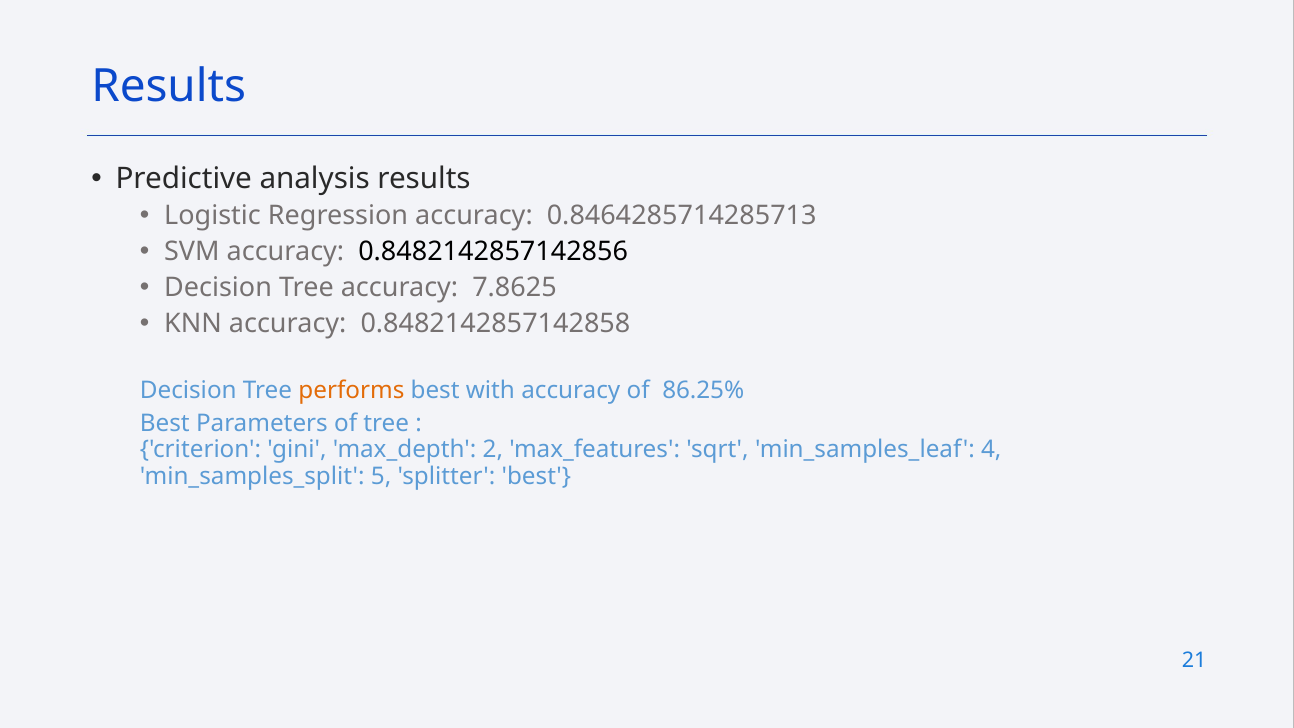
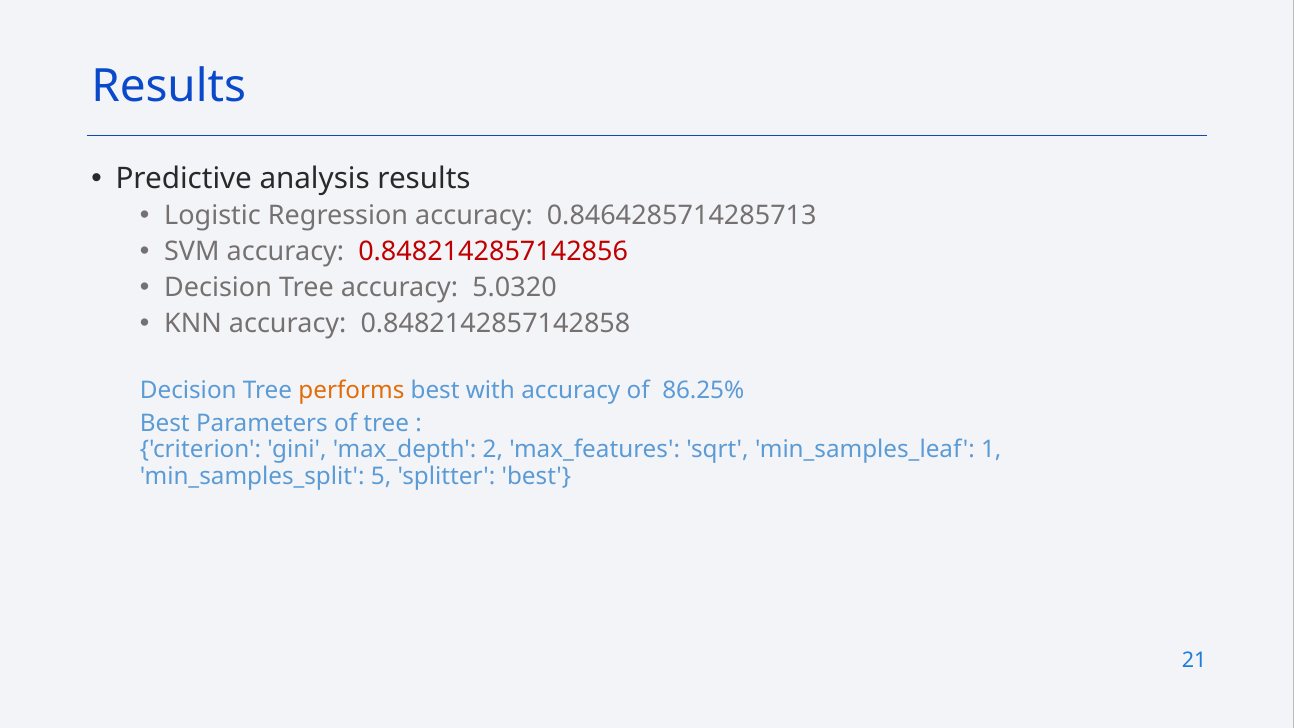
0.8482142857142856 colour: black -> red (493, 252)
7.8625: 7.8625 -> 5.0320 (515, 287)
4: 4 -> 1 (991, 450)
